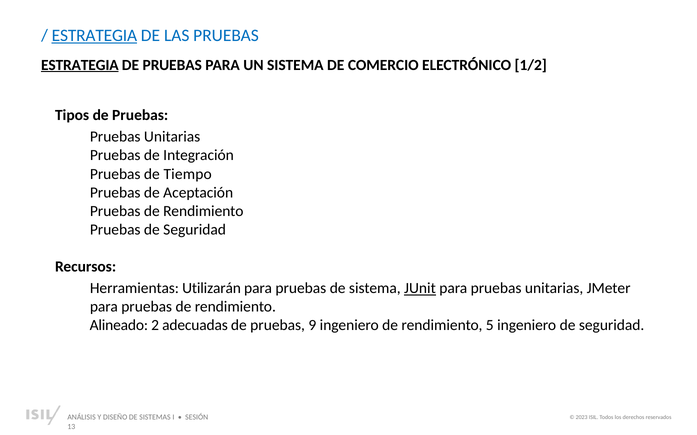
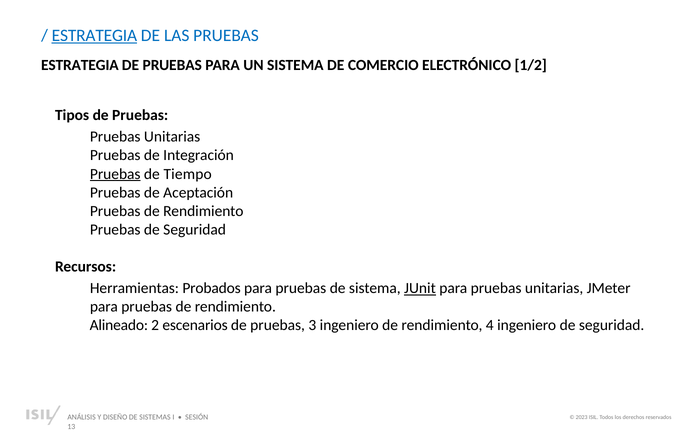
ESTRATEGIA underline: present -> none (80, 65)
Pruebas underline: none -> present (115, 174)
Utilizarán: Utilizarán -> Probados (212, 289)
adecuadas: adecuadas -> escenarios (195, 326)
9: 9 -> 3 (312, 326)
5: 5 -> 4 (490, 326)
